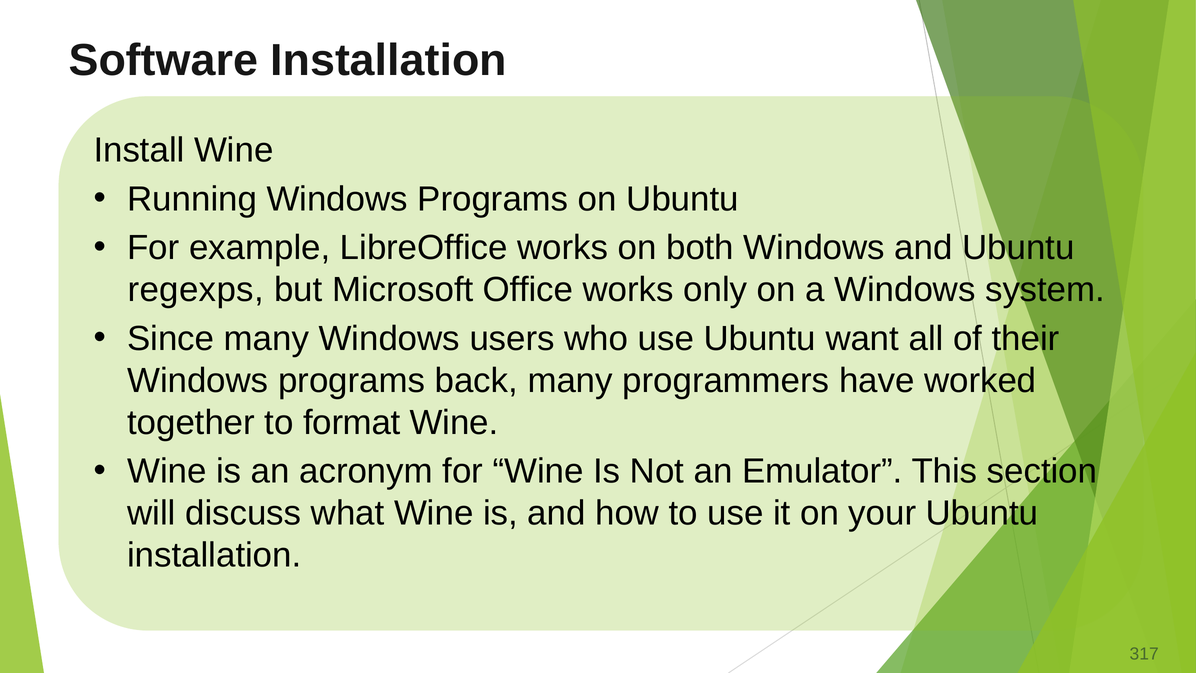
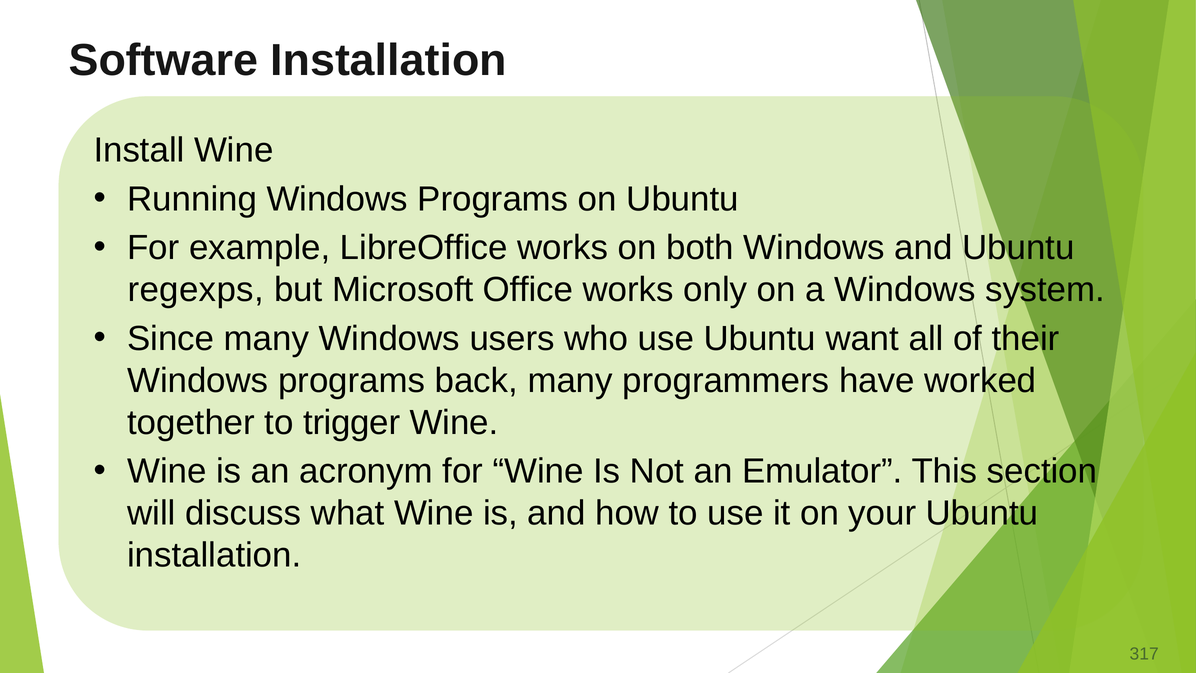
format: format -> trigger (352, 422)
